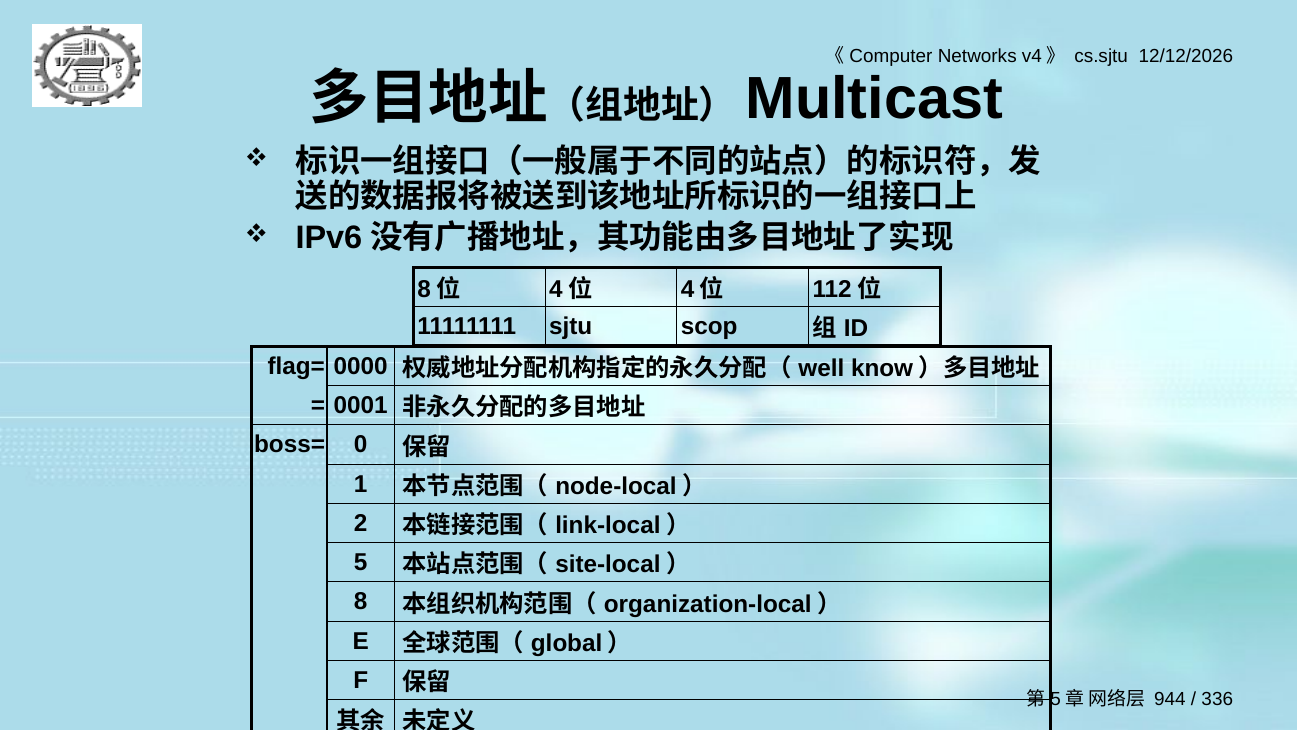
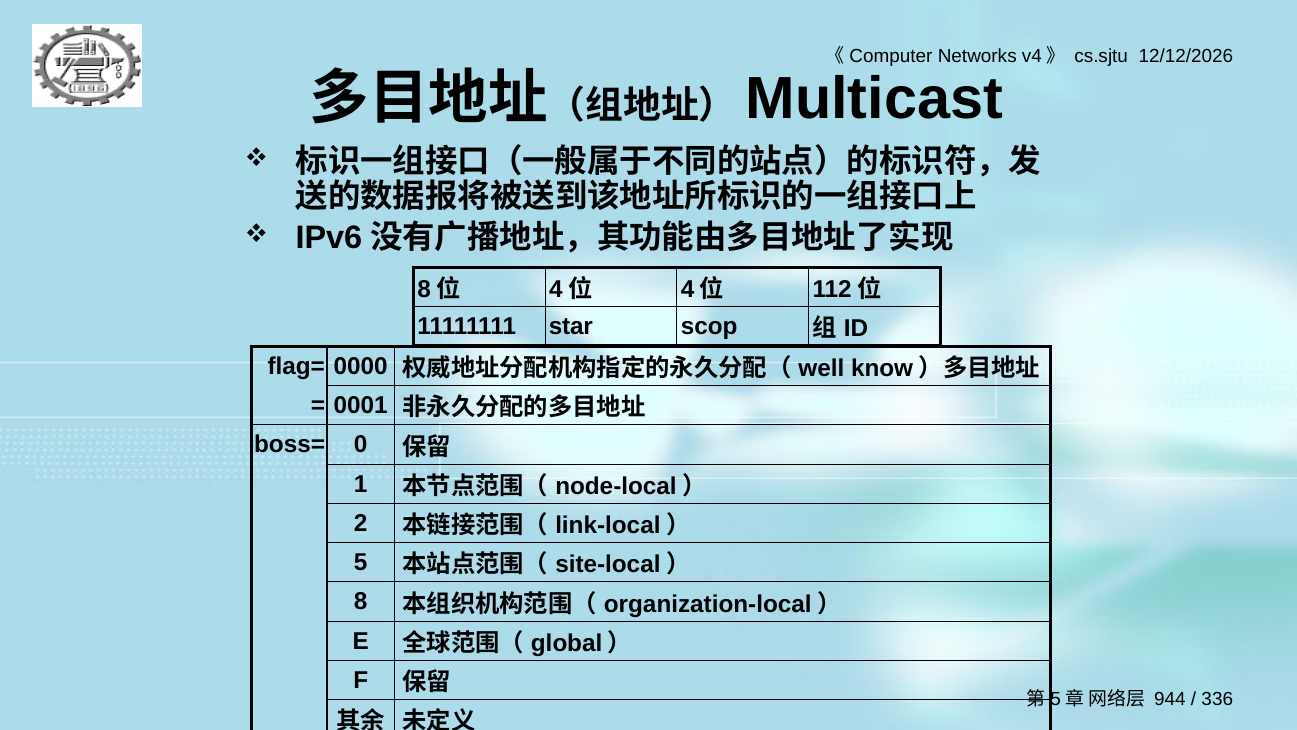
sjtu: sjtu -> star (571, 326)
